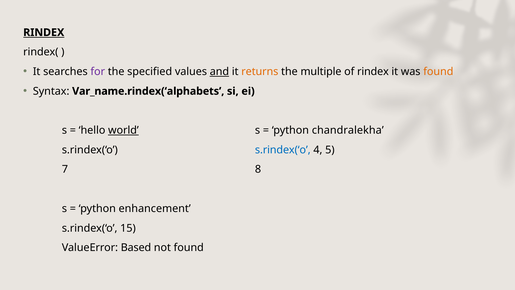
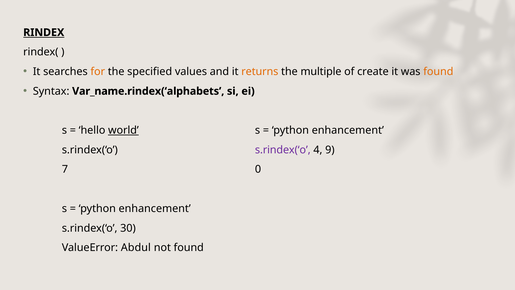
for colour: purple -> orange (98, 72)
and underline: present -> none (219, 72)
of rindex: rindex -> create (373, 72)
chandralekha: chandralekha -> enhancement (348, 130)
s.rindex(‘o colour: blue -> purple (283, 150)
5: 5 -> 9 (330, 150)
8: 8 -> 0 (258, 169)
15: 15 -> 30 (128, 228)
Based: Based -> Abdul (136, 247)
